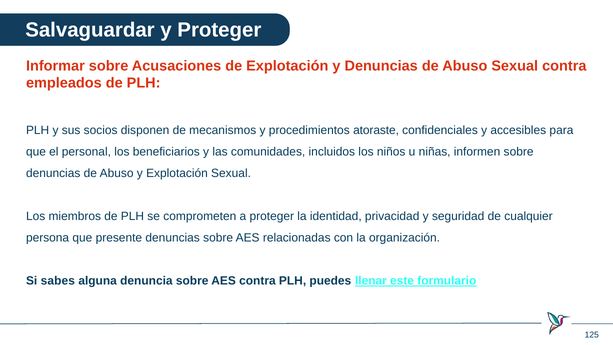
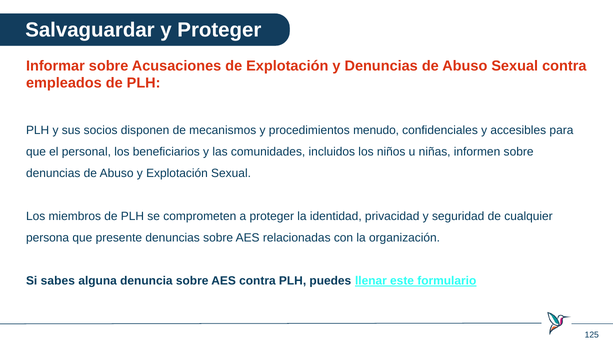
atoraste: atoraste -> menudo (376, 130)
